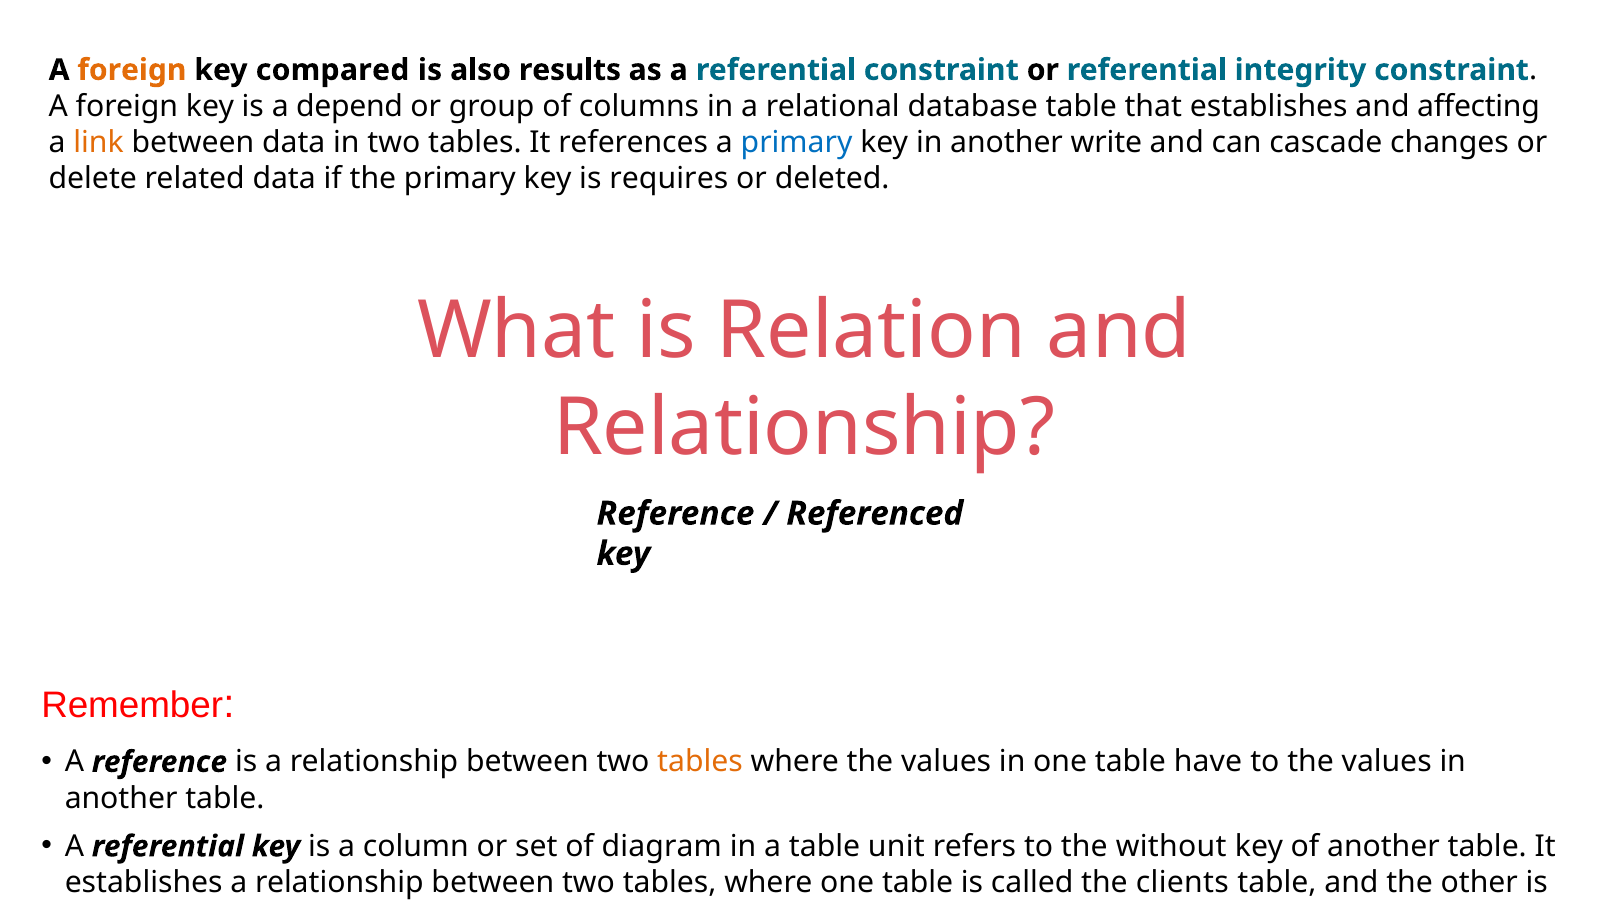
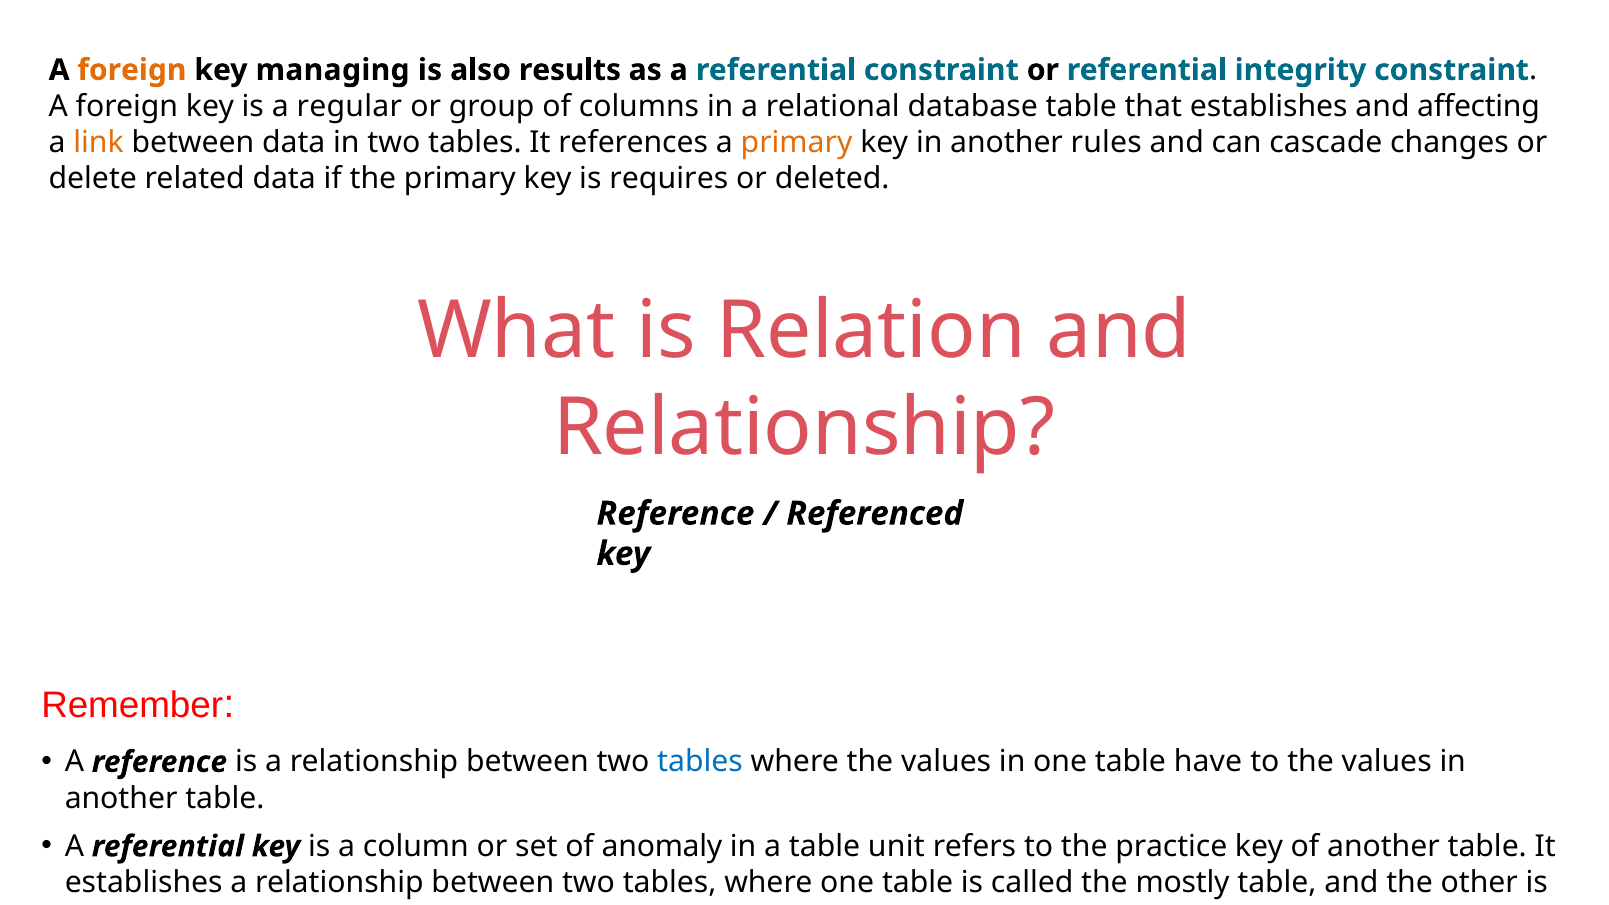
compared: compared -> managing (333, 70)
depend: depend -> regular (349, 106)
primary colour: blue -> orange (797, 142)
write: write -> rules (1106, 142)
tables colour: orange -> blue (700, 762)
diagram: diagram -> anomaly (662, 847)
without: without -> practice (1171, 847)
clients: clients -> mostly (1183, 883)
